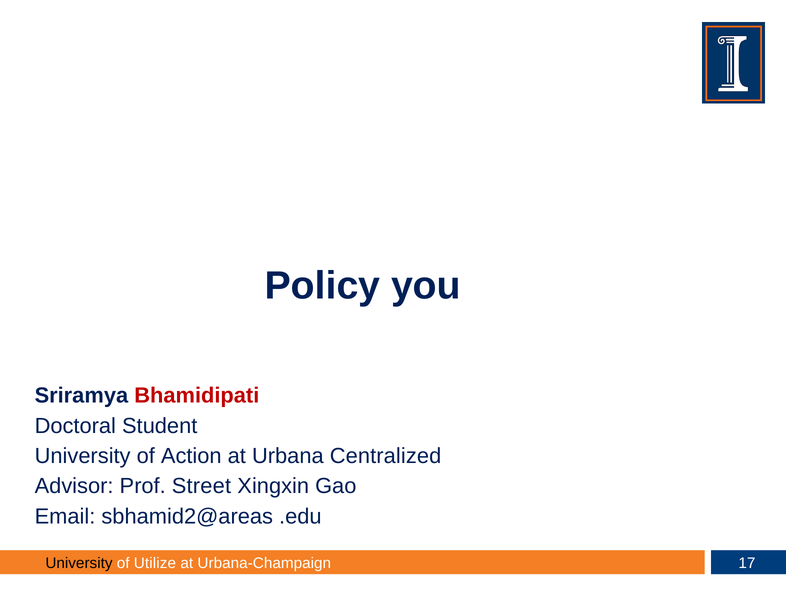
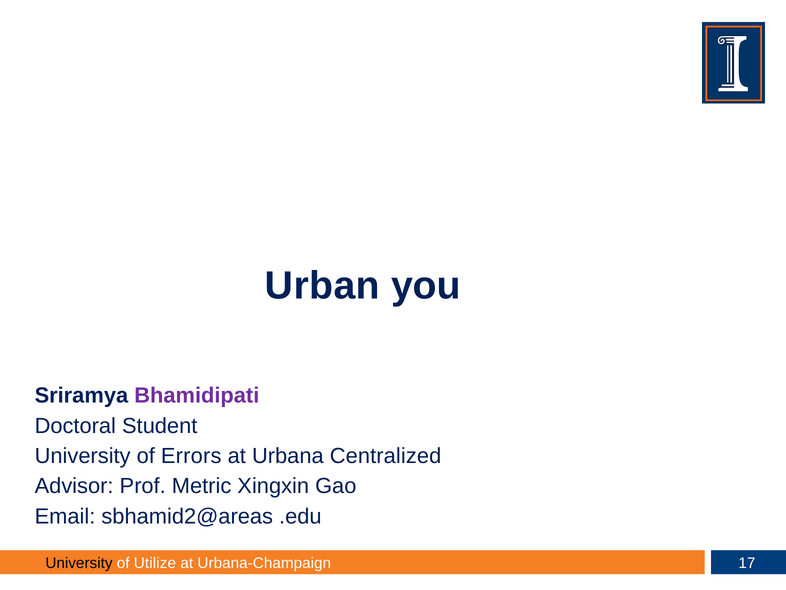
Policy: Policy -> Urban (322, 286)
Bhamidipati colour: red -> purple (197, 395)
Action: Action -> Errors (191, 456)
Street: Street -> Metric (202, 486)
